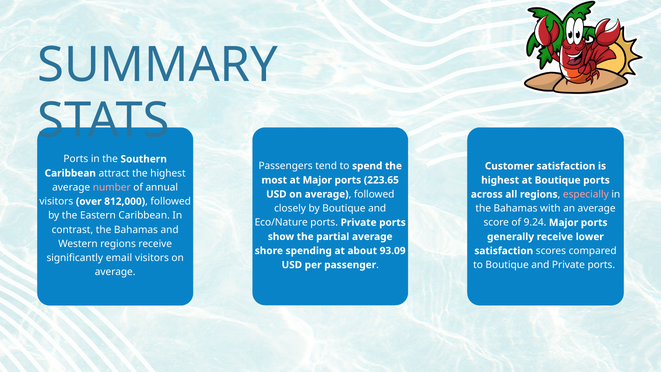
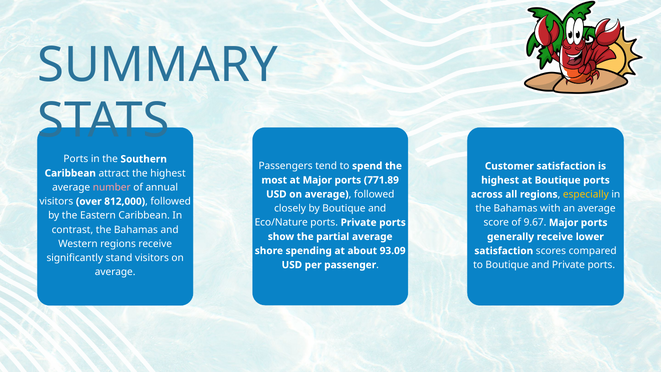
223.65: 223.65 -> 771.89 (381, 180)
especially colour: pink -> yellow (586, 194)
9.24: 9.24 -> 9.67 (535, 223)
email: email -> stand (119, 258)
